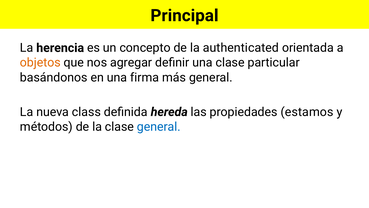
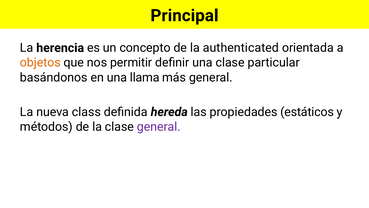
agregar: agregar -> permitir (131, 63)
firma: firma -> llama (145, 77)
estamos: estamos -> estáticos (307, 112)
general colour: blue -> purple (159, 126)
